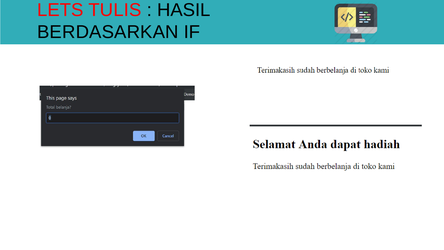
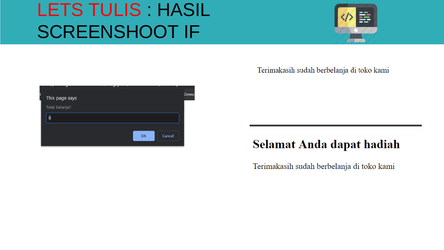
BERDASARKAN: BERDASARKAN -> SCREENSHOOT (108, 32)
